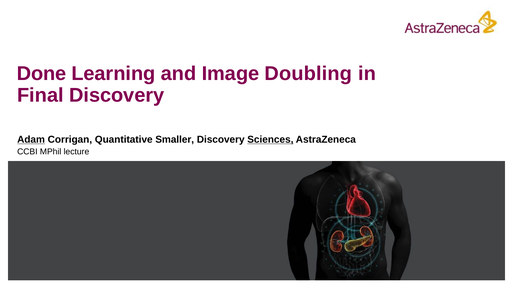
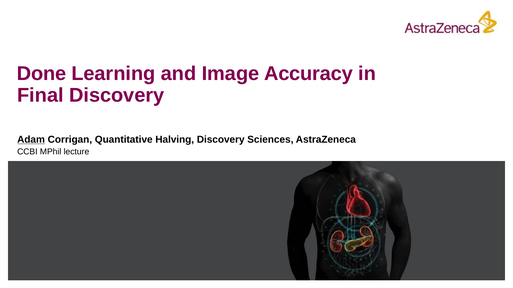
Doubling: Doubling -> Accuracy (308, 74)
Smaller: Smaller -> Halving (175, 140)
Sciences underline: present -> none (270, 140)
